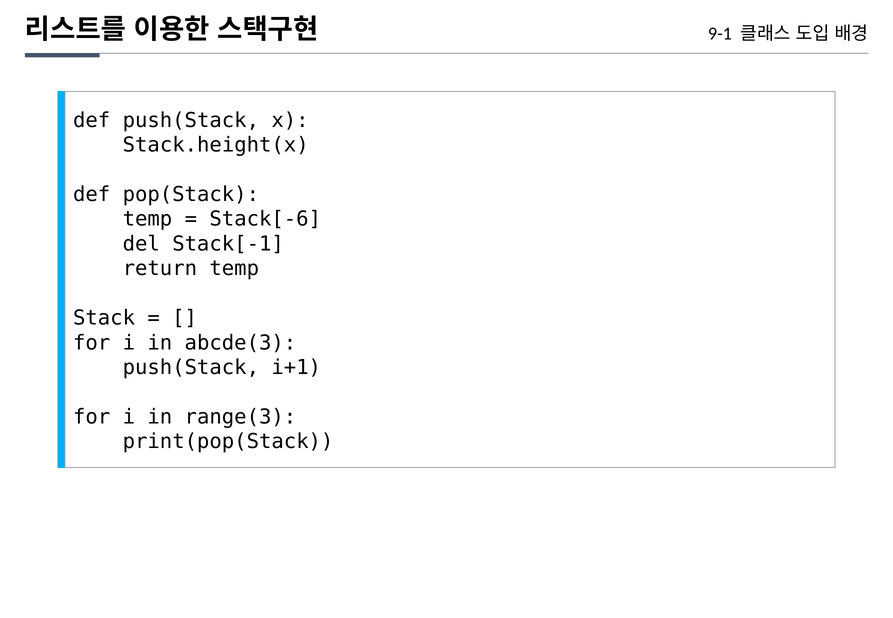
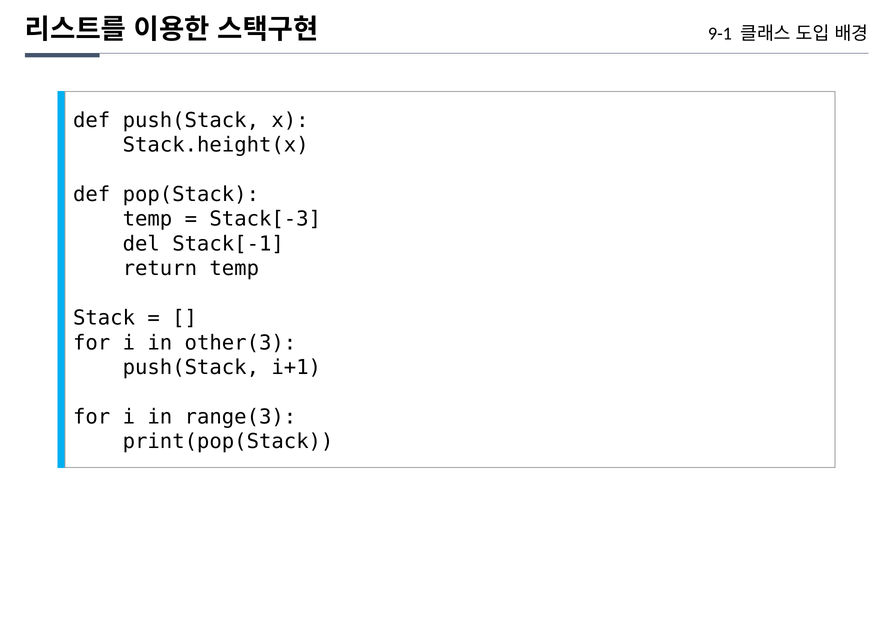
Stack[-6: Stack[-6 -> Stack[-3 (265, 219)
abcde(3: abcde(3 -> other(3 (240, 343)
